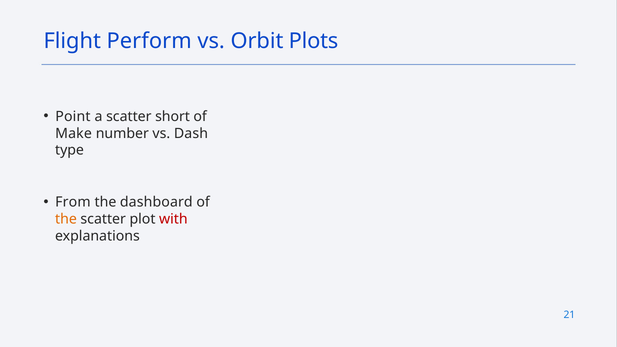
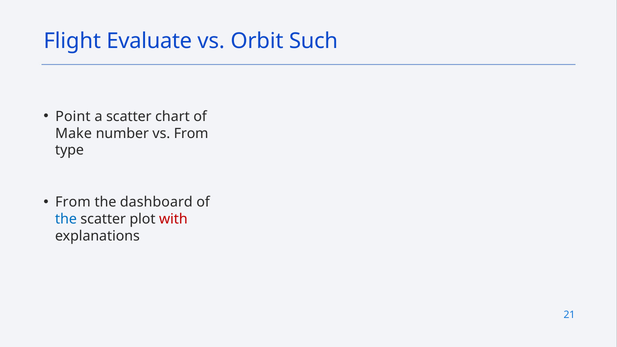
Perform: Perform -> Evaluate (149, 41)
Plots: Plots -> Such (313, 41)
short: short -> chart (172, 116)
vs Dash: Dash -> From (191, 133)
the colour: orange -> blue (66, 219)
